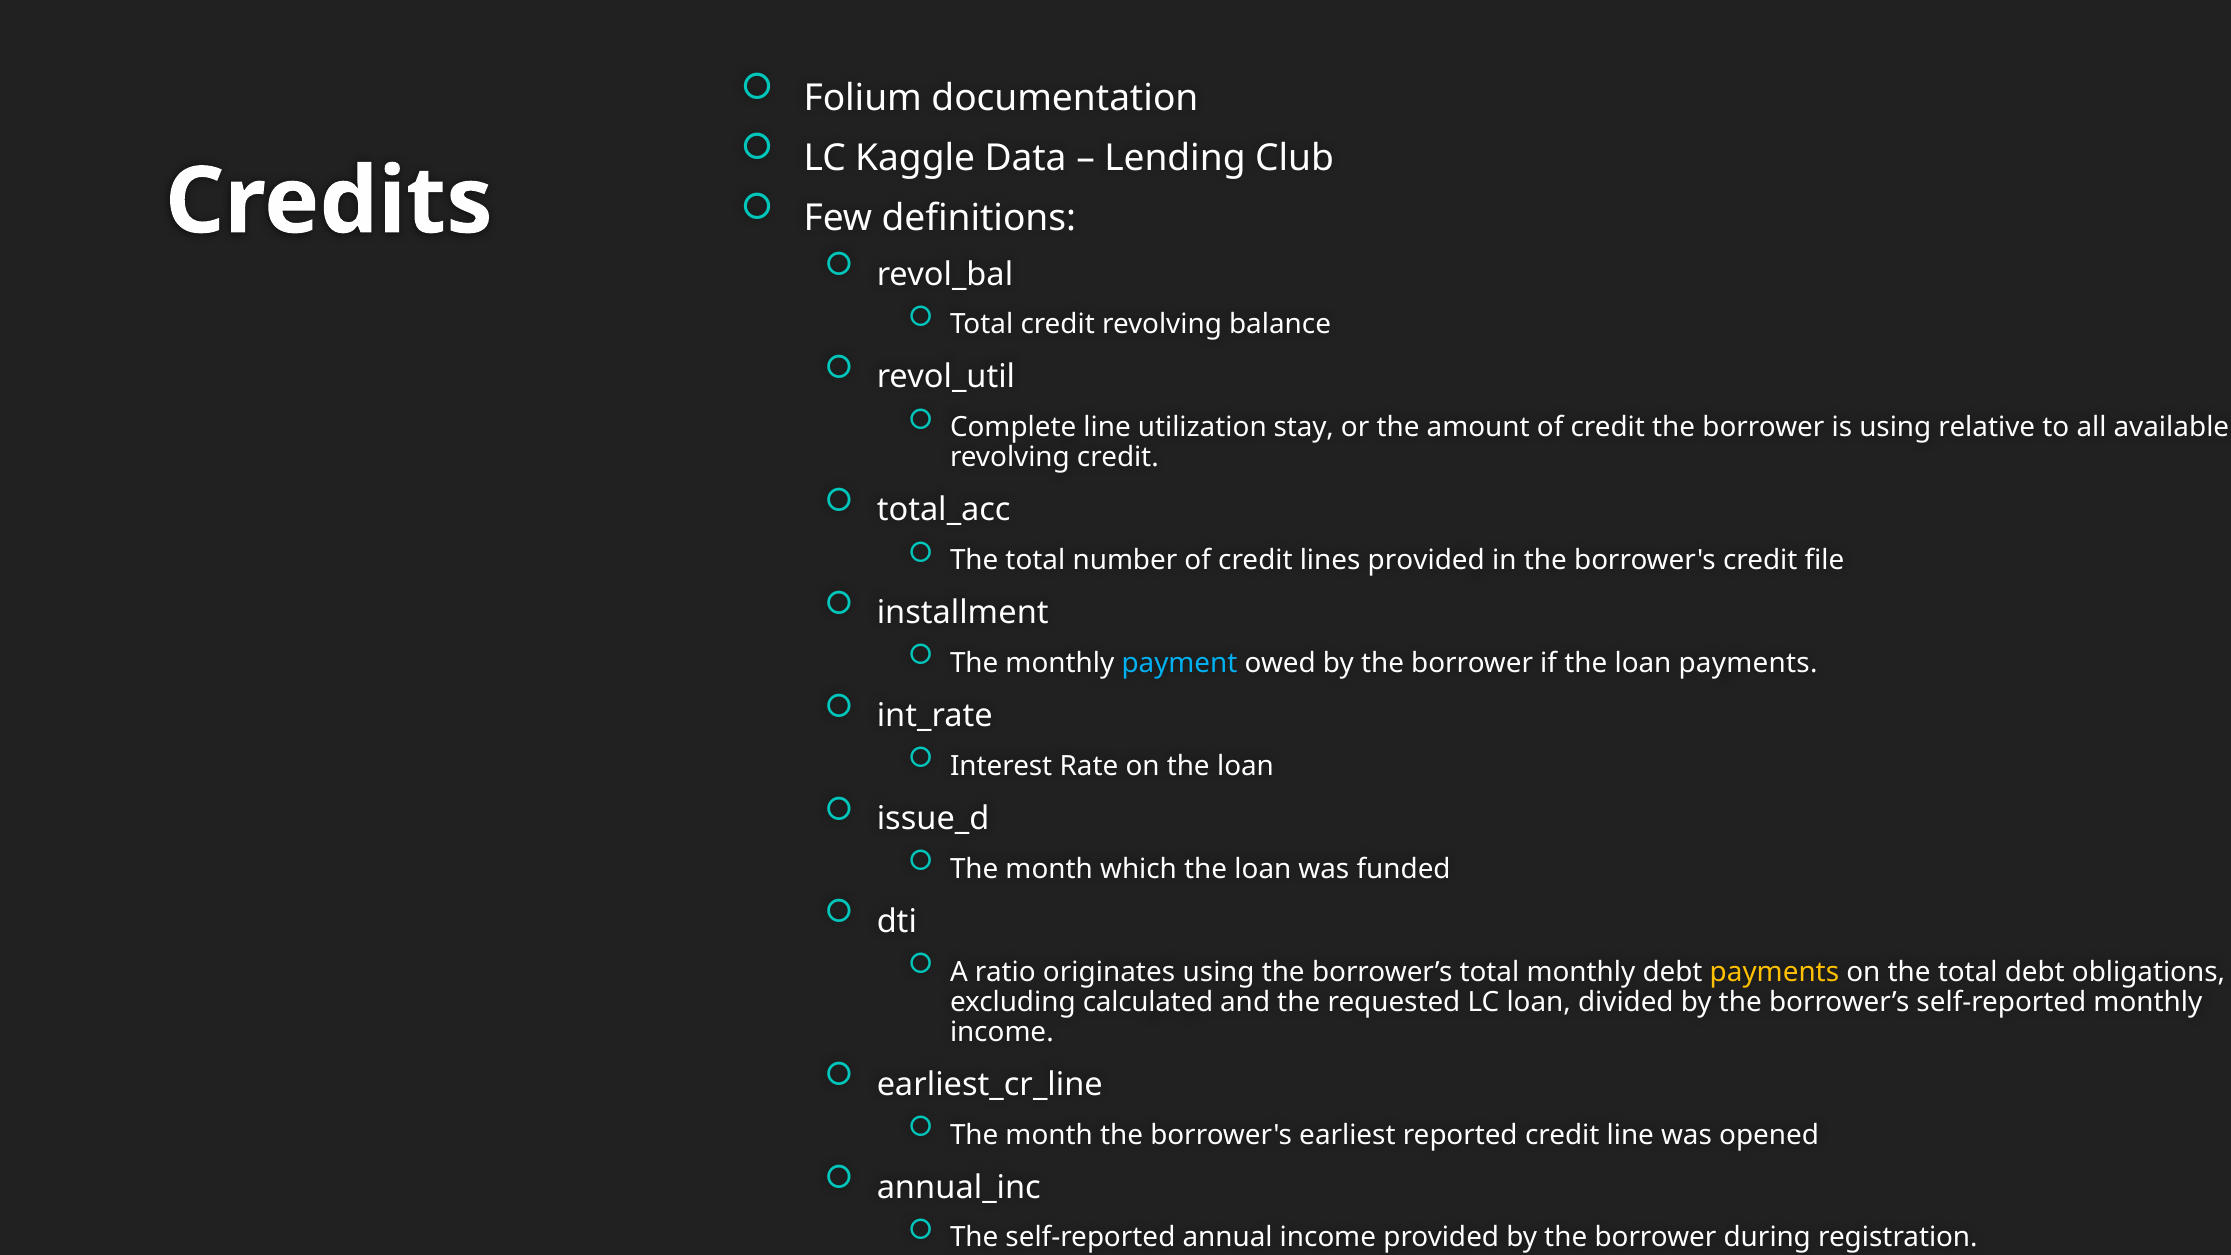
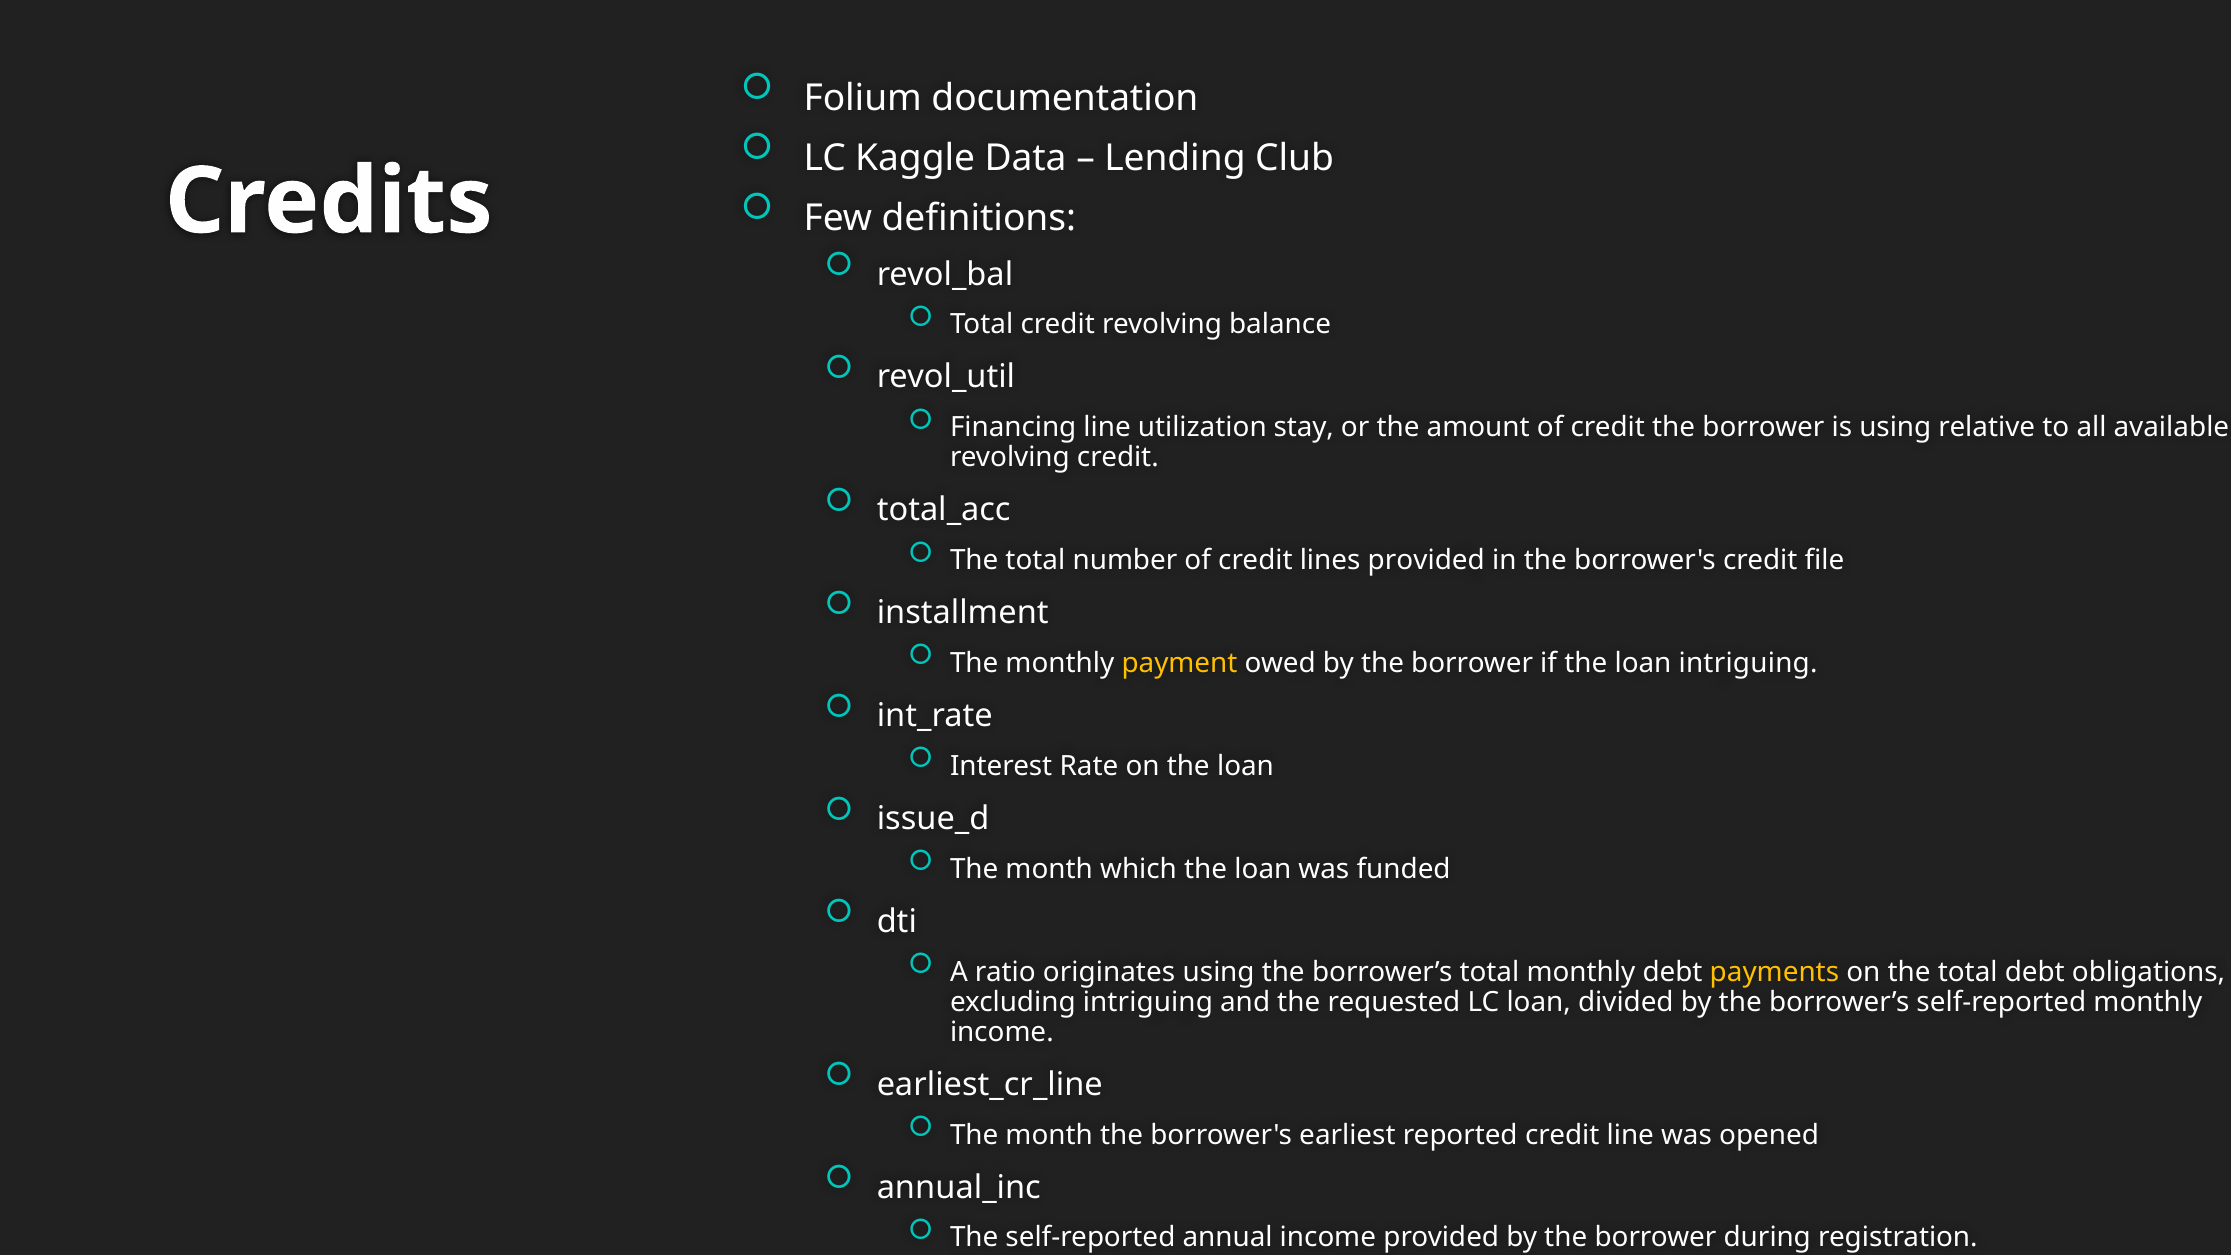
Complete: Complete -> Financing (1013, 428)
payment colour: light blue -> yellow (1180, 663)
loan payments: payments -> intriguing (1748, 663)
excluding calculated: calculated -> intriguing (1148, 1002)
